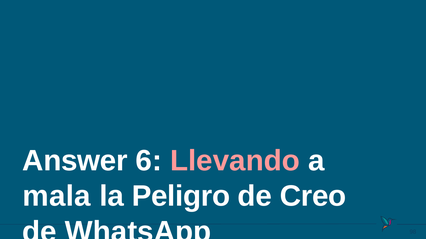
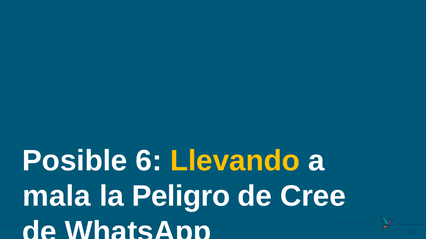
Answer: Answer -> Posible (75, 161)
Llevando colour: pink -> yellow (235, 161)
Creo: Creo -> Cree (313, 197)
